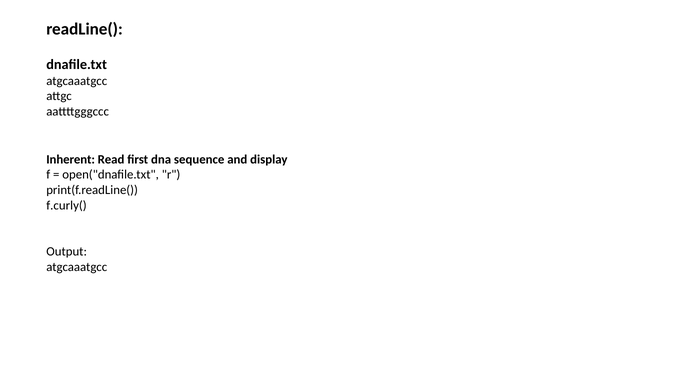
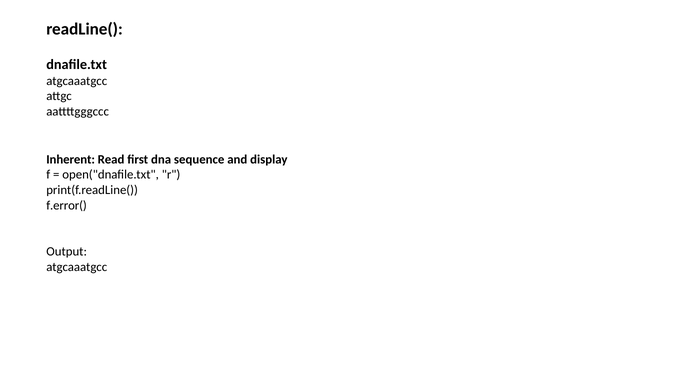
f.curly(: f.curly( -> f.error( (67, 206)
